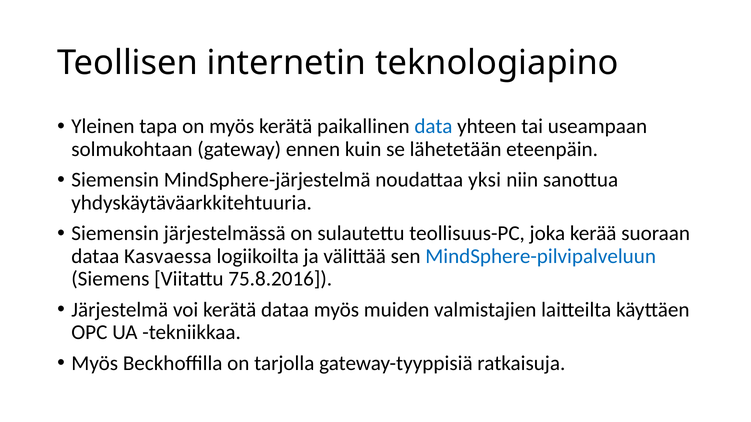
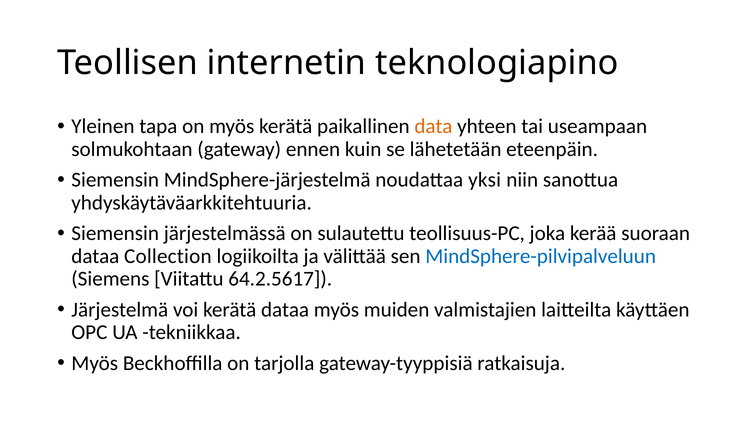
data colour: blue -> orange (433, 127)
Kasvaessa: Kasvaessa -> Collection (168, 256)
75.8.2016: 75.8.2016 -> 64.2.5617 (280, 279)
